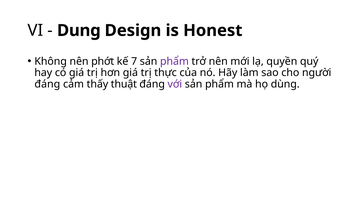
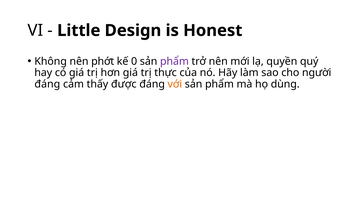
Dung: Dung -> Little (79, 30)
7: 7 -> 0 (134, 61)
thuật: thuật -> được (124, 84)
với colour: purple -> orange (175, 84)
